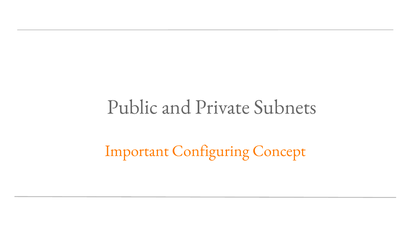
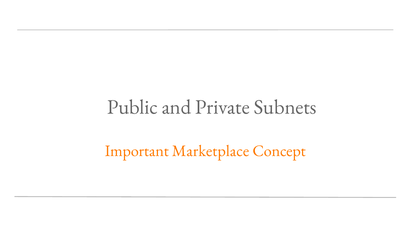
Configuring: Configuring -> Marketplace (211, 151)
